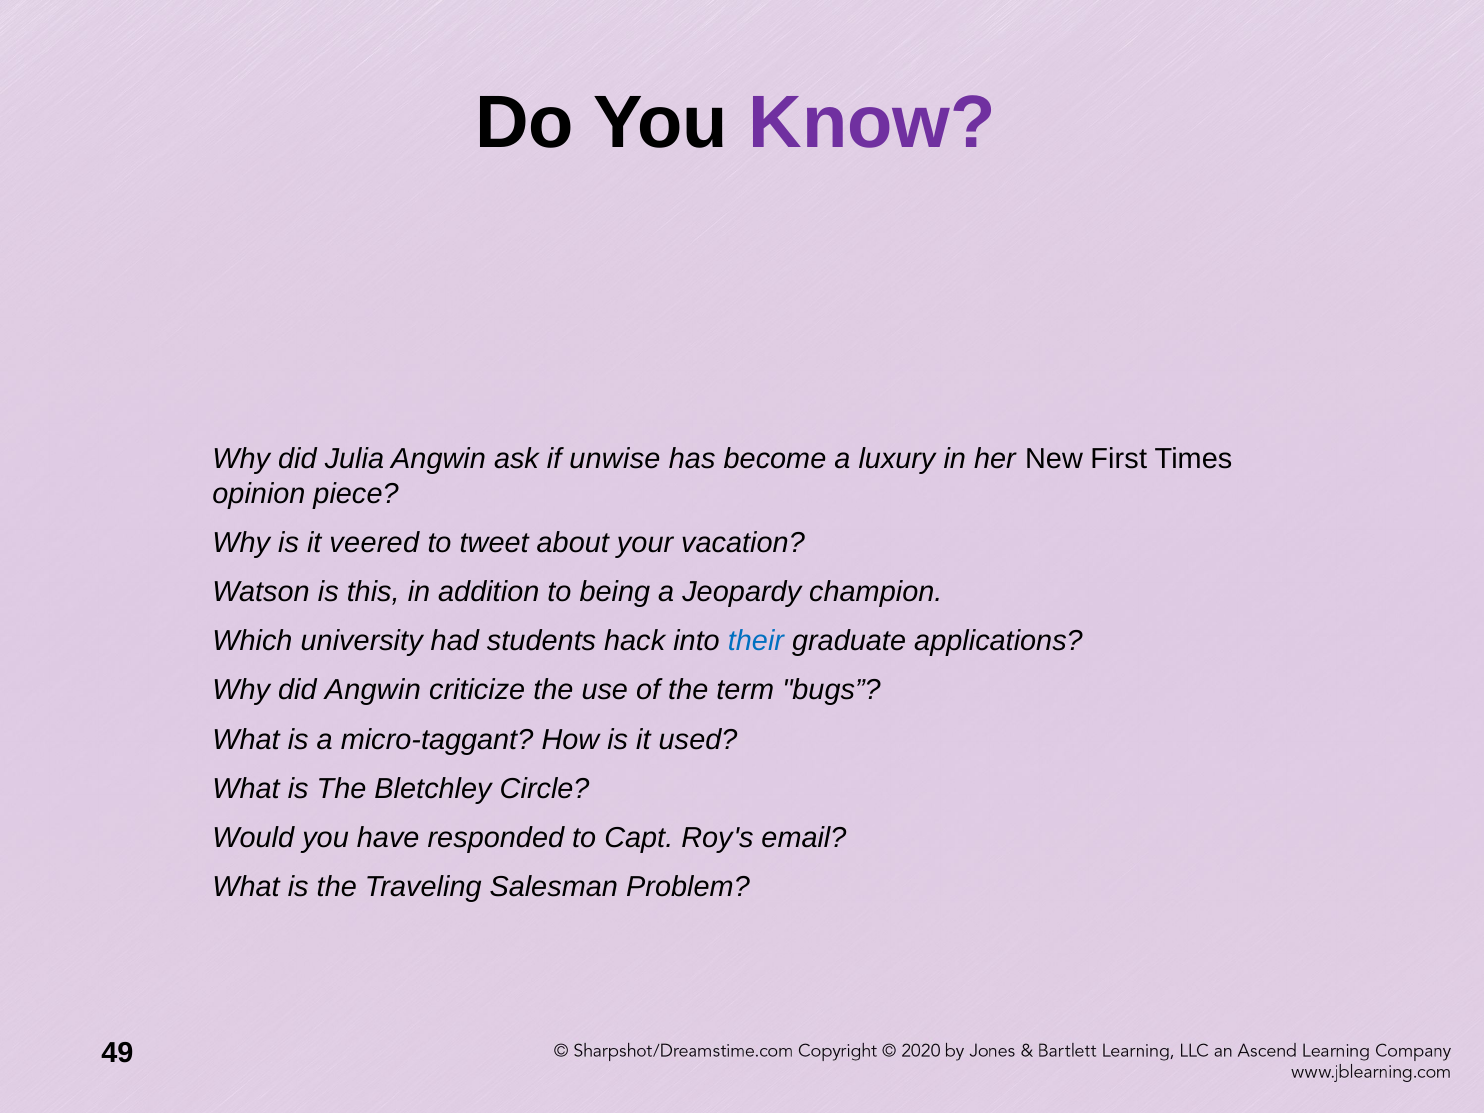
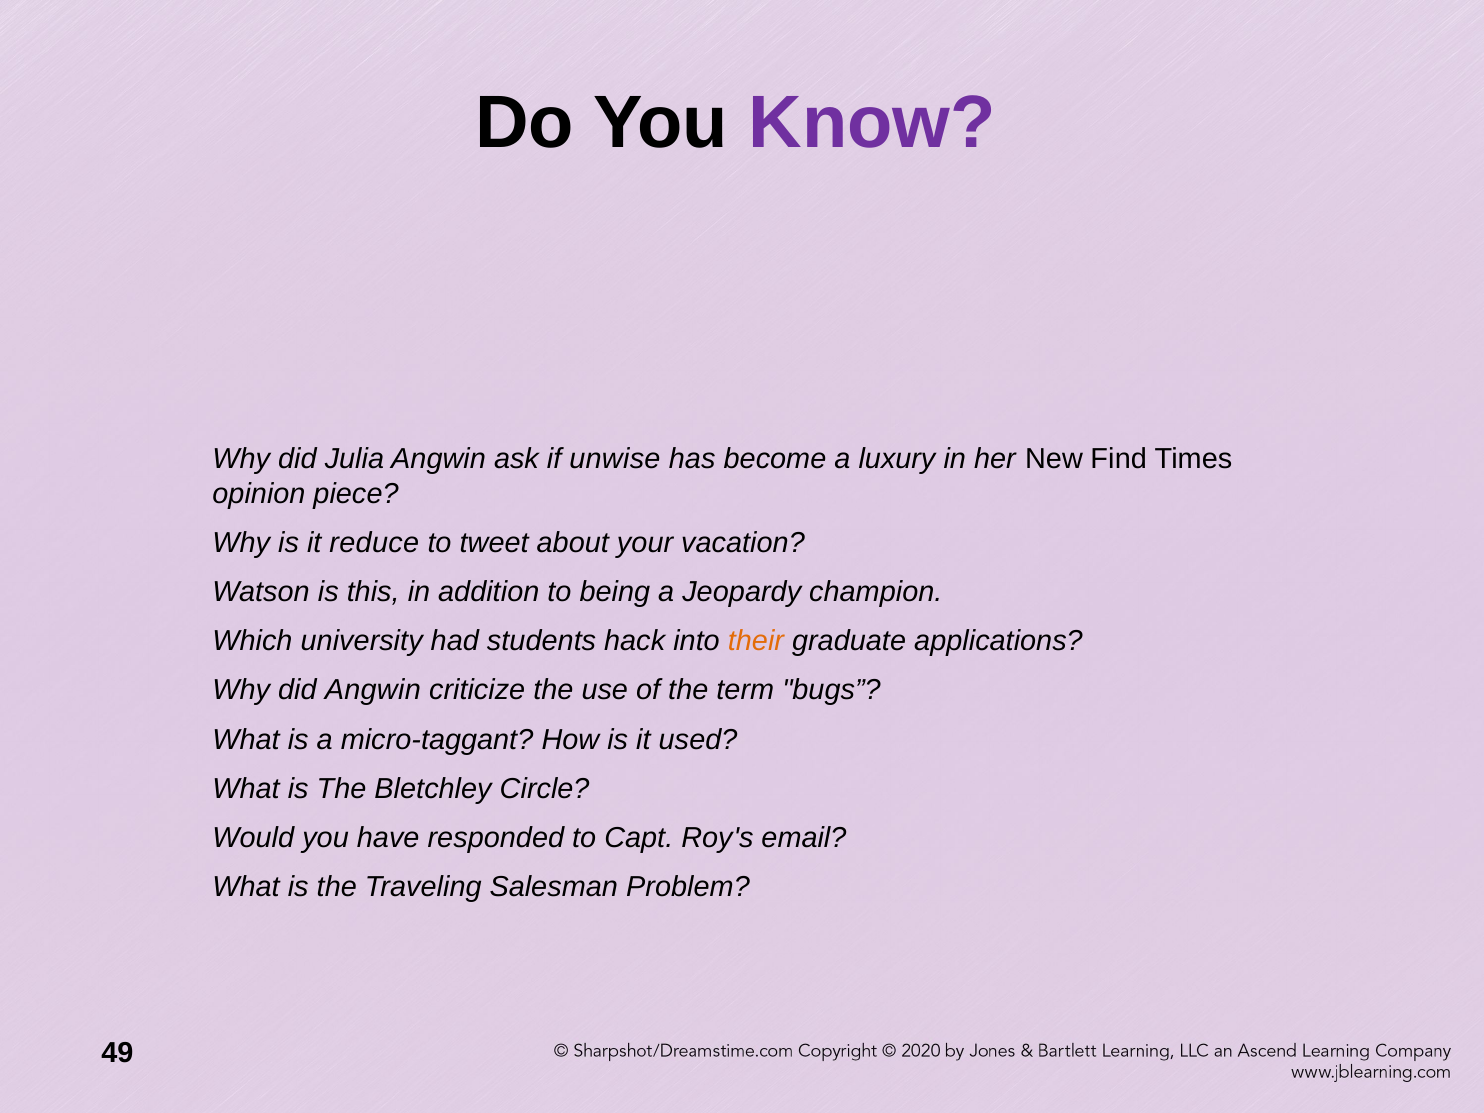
First: First -> Find (1119, 459)
veered: veered -> reduce (374, 543)
their colour: blue -> orange (756, 641)
